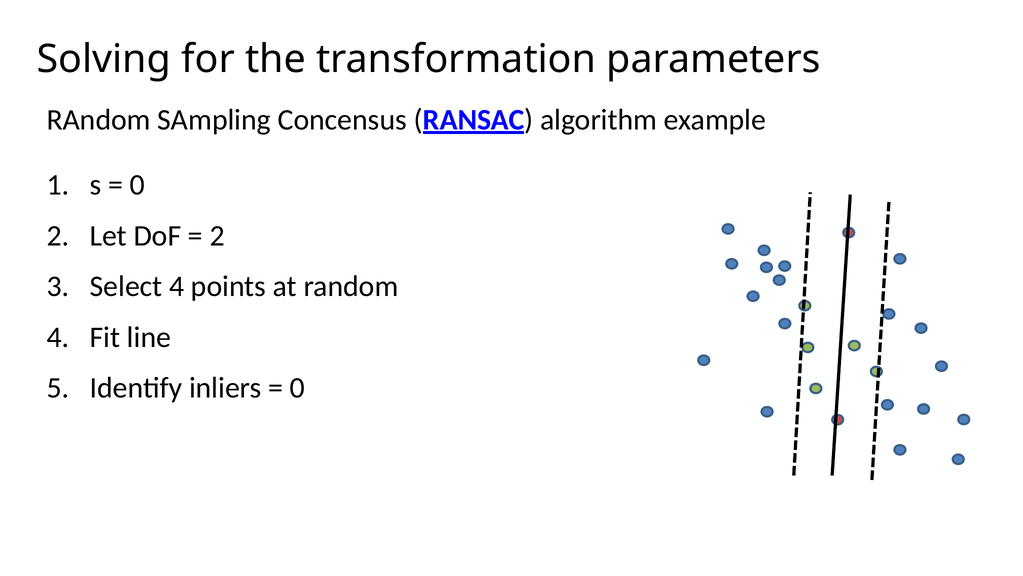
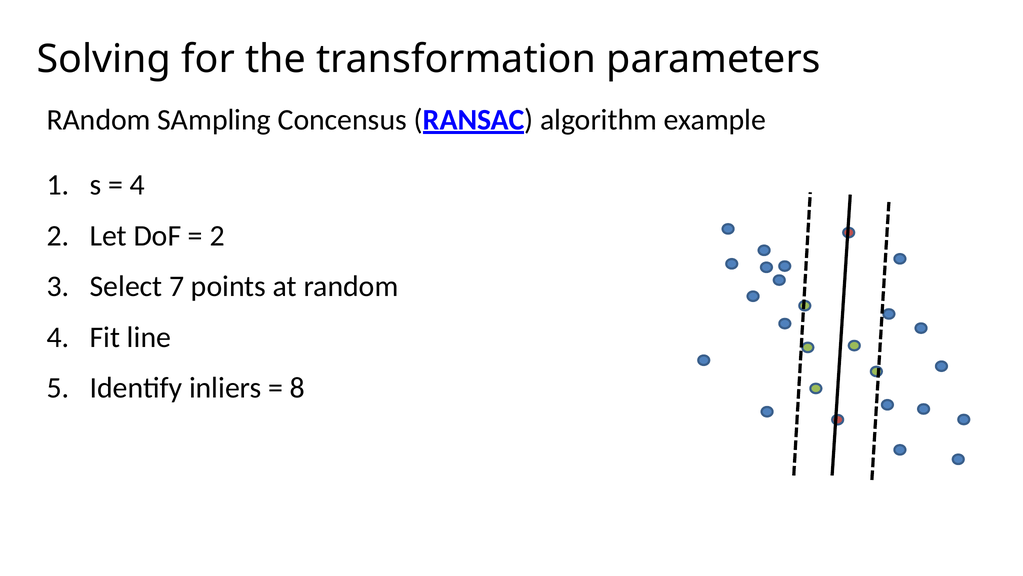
0: 0 -> 4 (137, 185)
Select 4: 4 -> 7 (177, 286)
0: 0 -> 8 (297, 388)
